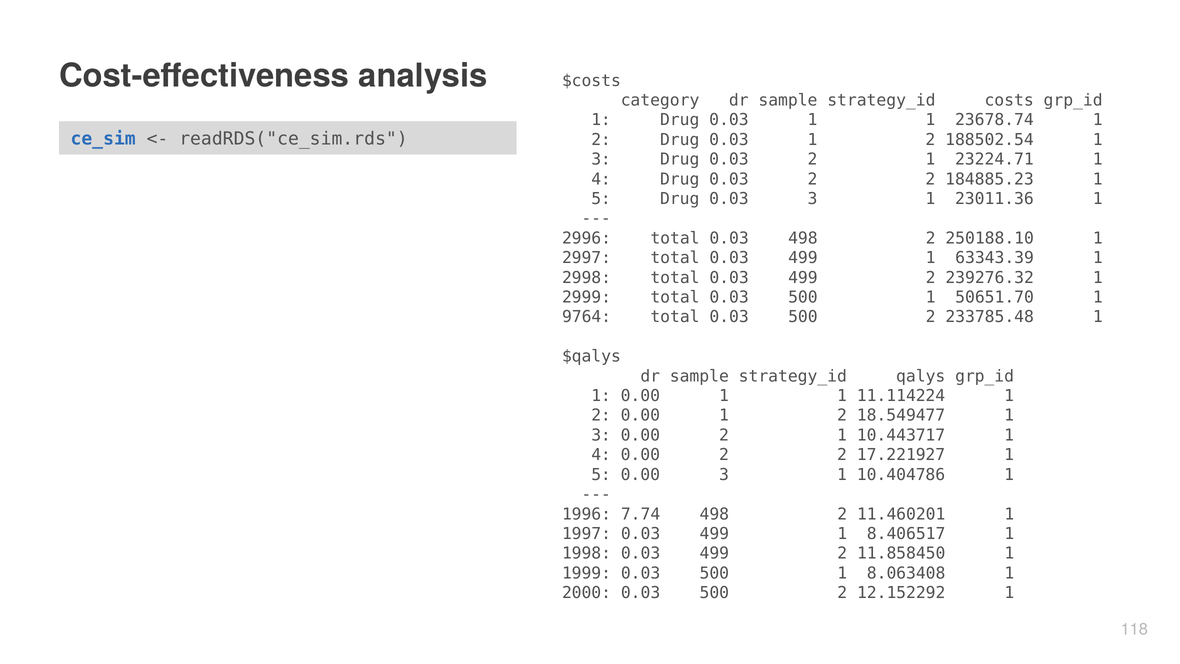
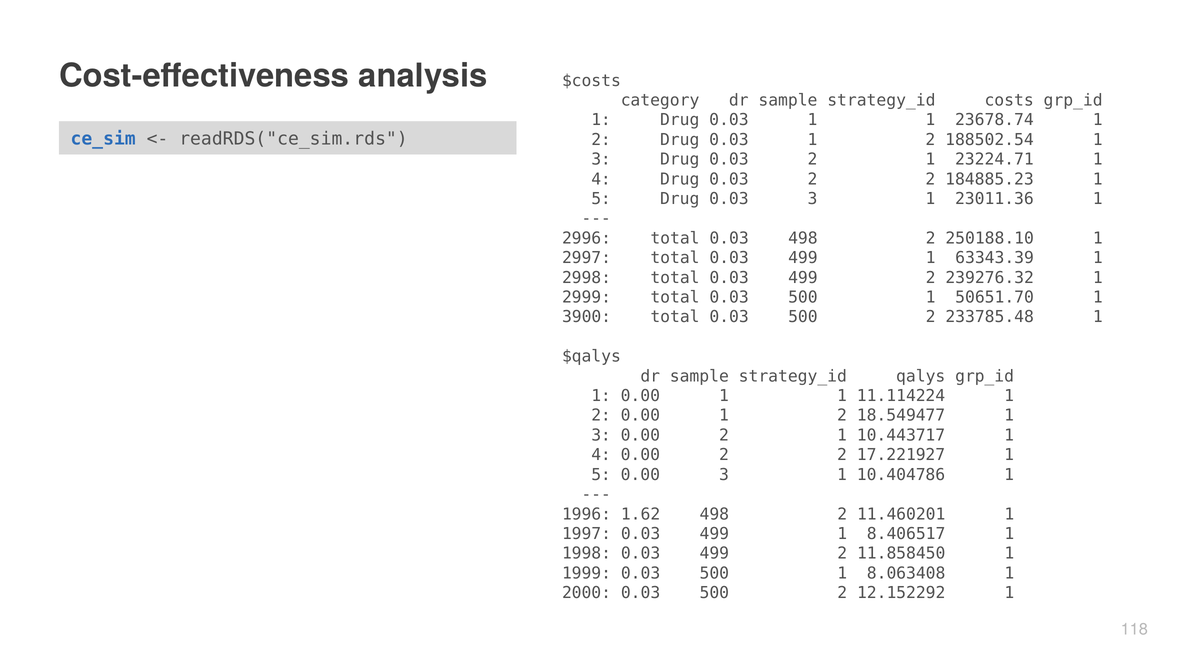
9764: 9764 -> 3900 (587, 317)
7.74: 7.74 -> 1.62 (641, 514)
